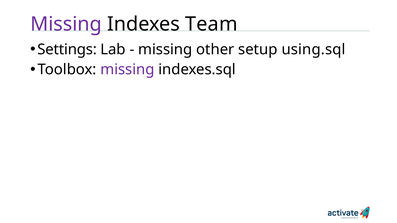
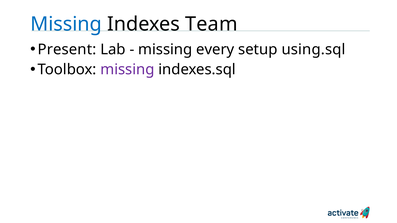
Missing colour: purple -> blue (66, 24)
Settings: Settings -> Present (67, 49)
other: other -> every (215, 49)
